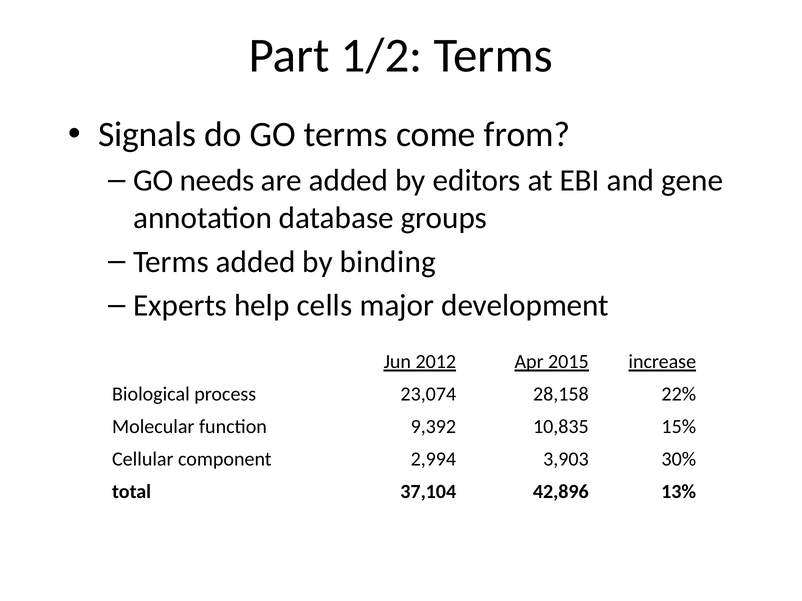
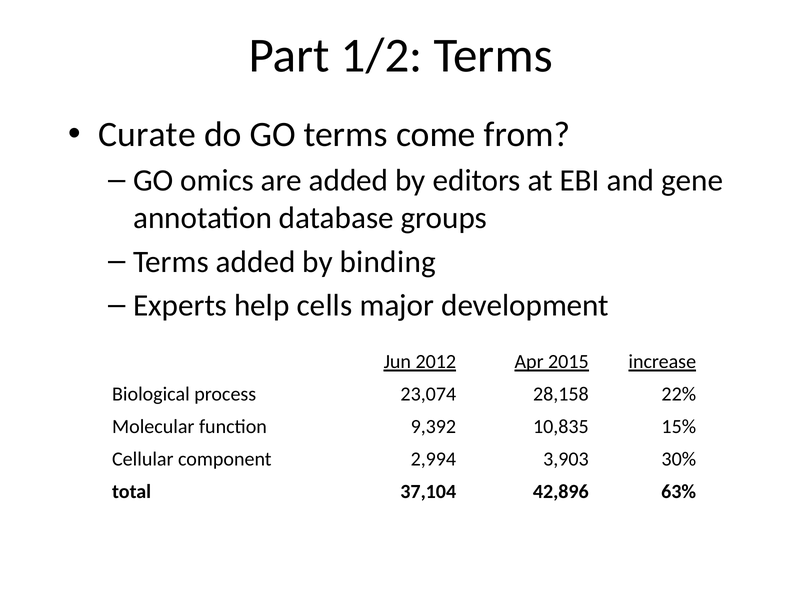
Signals: Signals -> Curate (147, 135)
needs: needs -> omics (217, 181)
13%: 13% -> 63% (679, 492)
